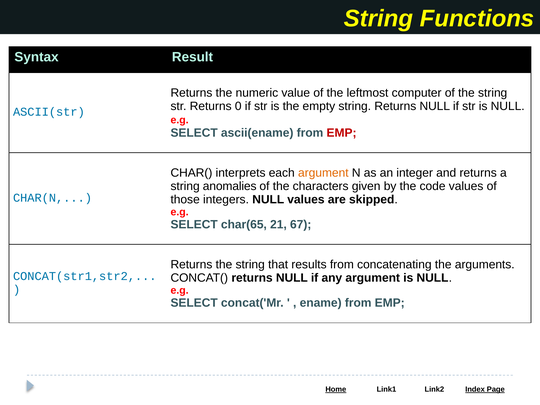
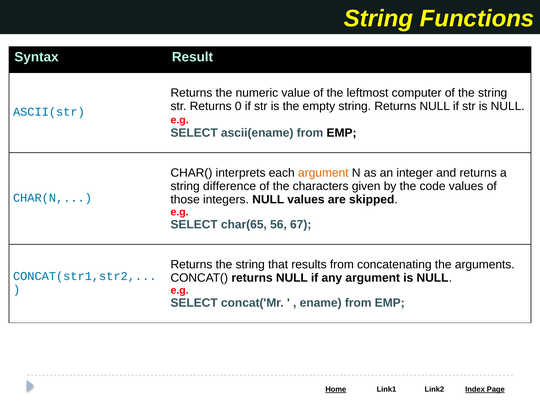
EMP colour: red -> black (342, 133)
anomalies: anomalies -> difference (230, 186)
21: 21 -> 56 (278, 225)
